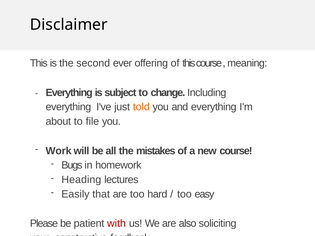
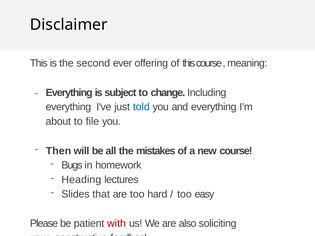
told colour: orange -> blue (141, 107)
Work: Work -> Then (58, 151)
Easily: Easily -> Slides (76, 194)
